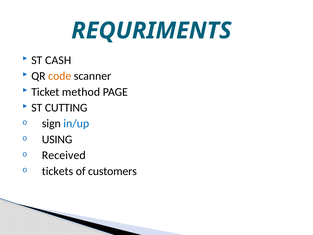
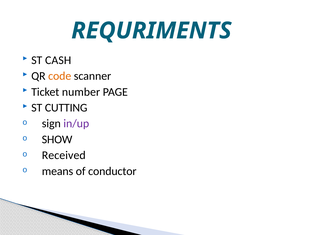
method: method -> number (81, 92)
in/up colour: blue -> purple (76, 123)
USING: USING -> SHOW (57, 139)
tickets: tickets -> means (58, 171)
customers: customers -> conductor (112, 171)
